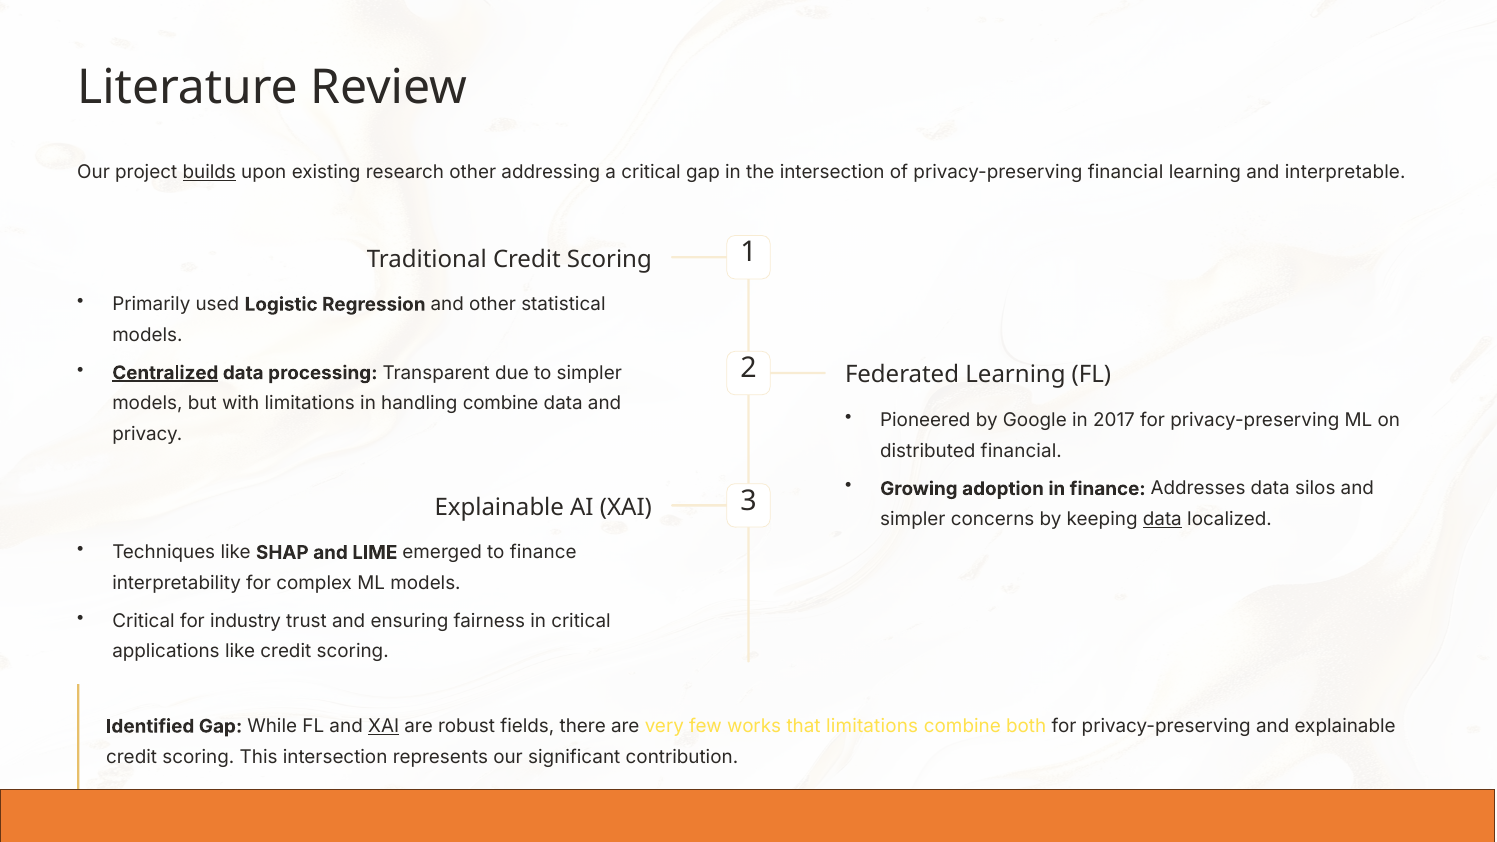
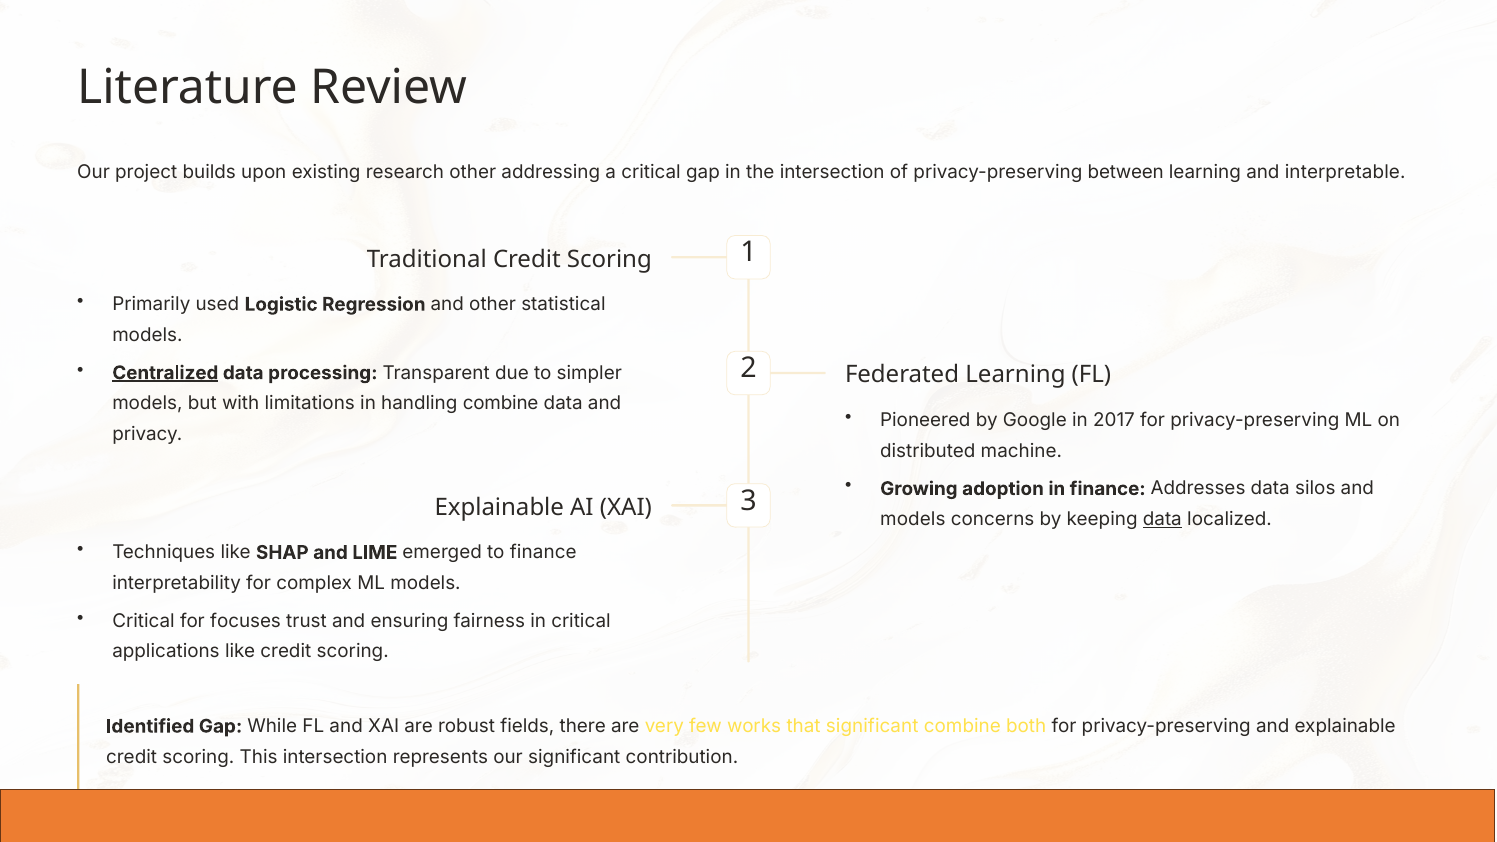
builds underline: present -> none (209, 173)
privacy-preserving financial: financial -> between (1126, 173)
distributed financial: financial -> machine (1021, 451)
simpler: simpler -> models (913, 519)
industry: industry -> focuses (246, 621)
XAI underline: present -> none (384, 726)
that limitations: limitations -> significant (872, 726)
